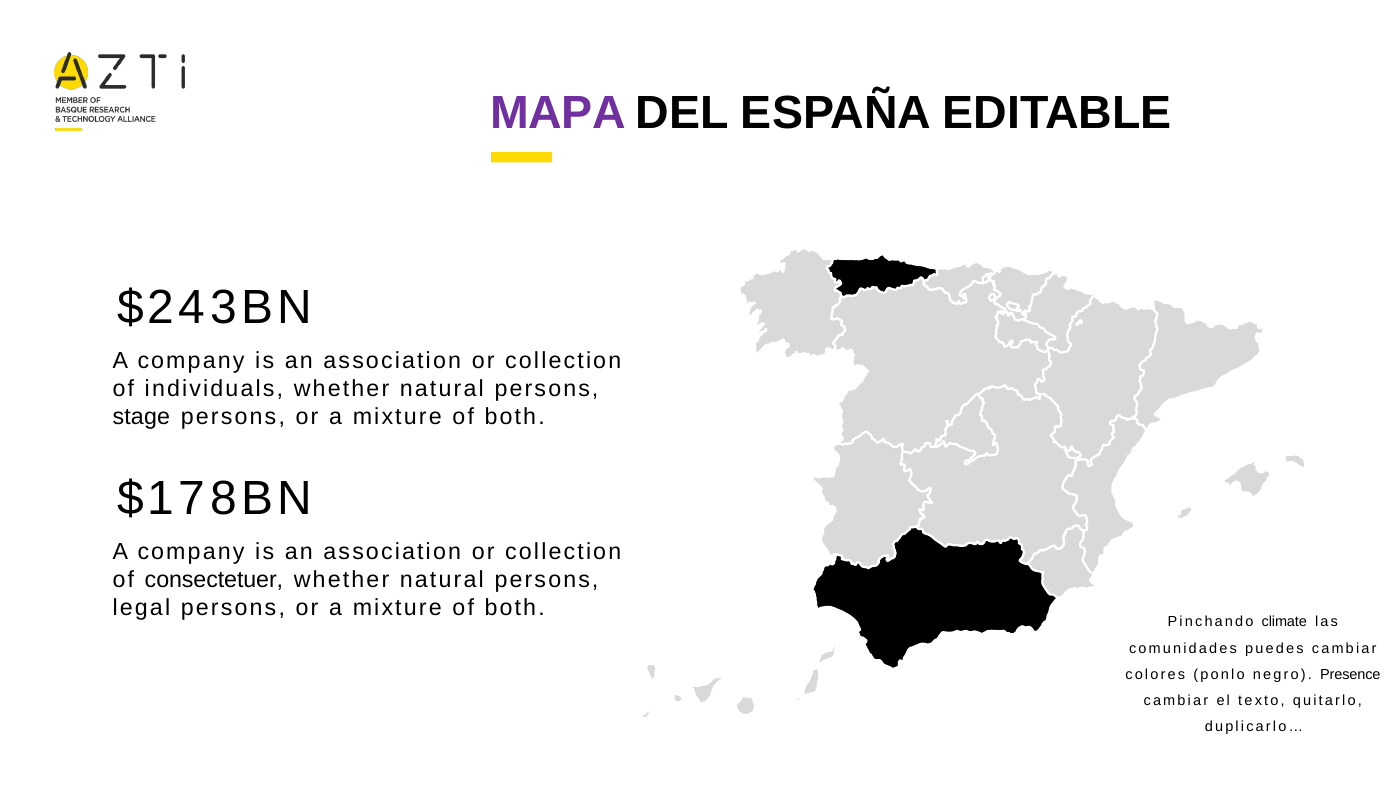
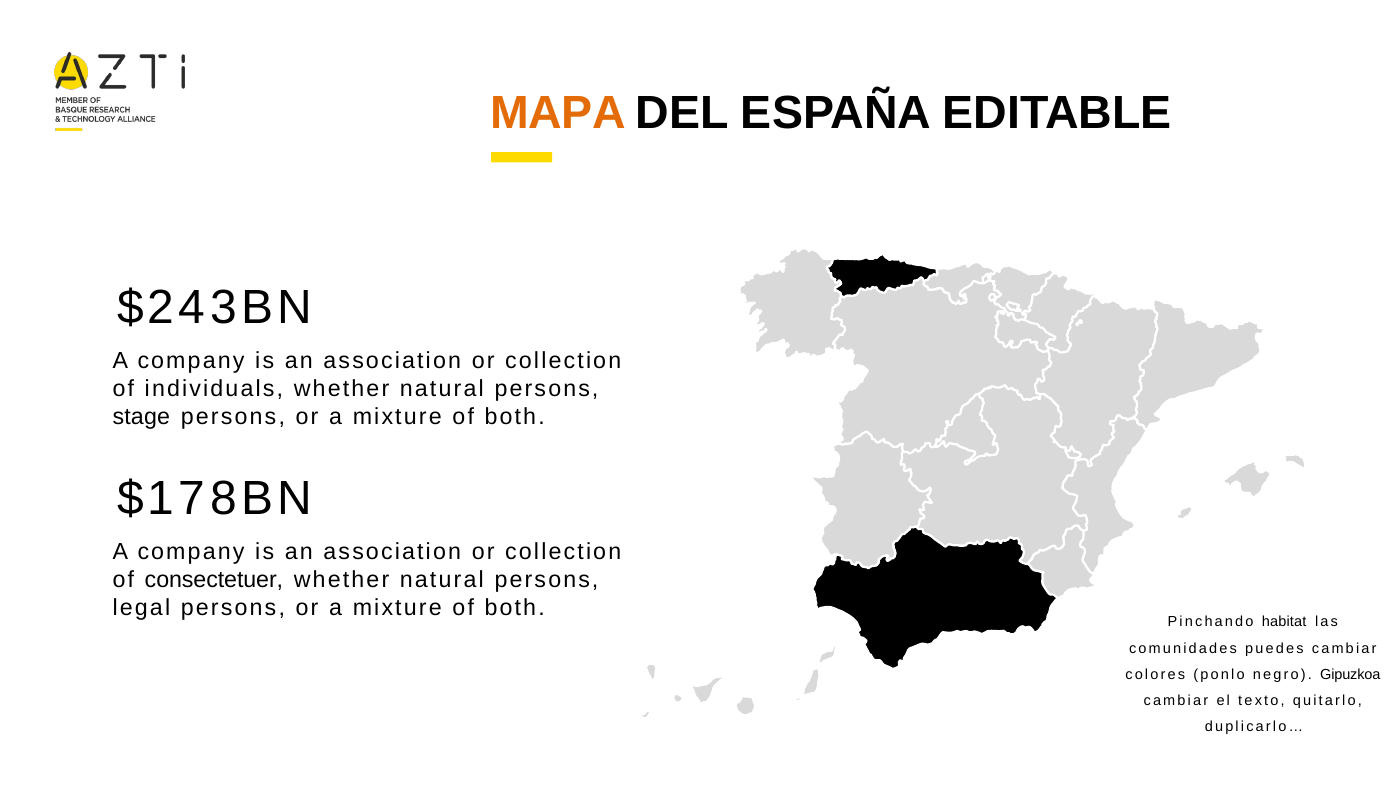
MAPA colour: purple -> orange (558, 114)
climate: climate -> habitat (1284, 622)
Presence: Presence -> Gipuzkoa (1350, 674)
